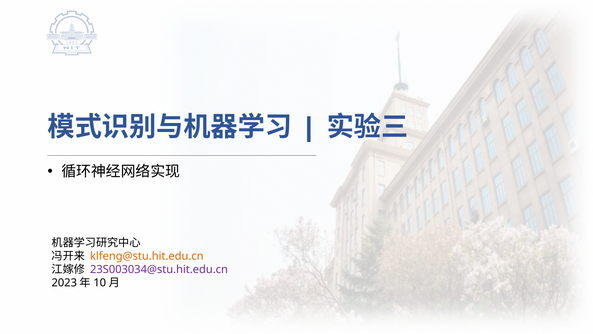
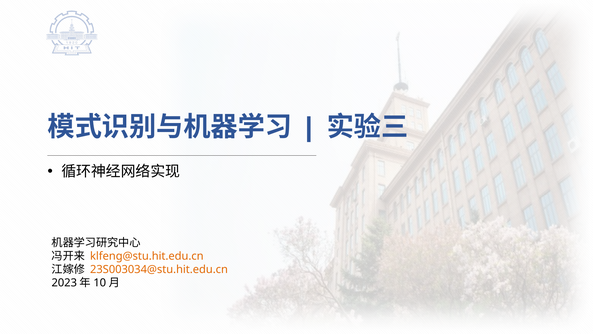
23S003034@stu.hit.edu.cn colour: purple -> orange (159, 269)
